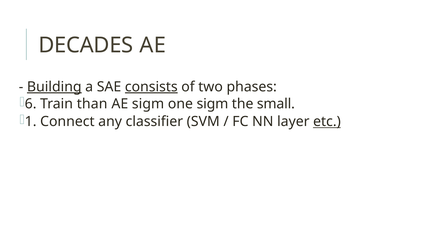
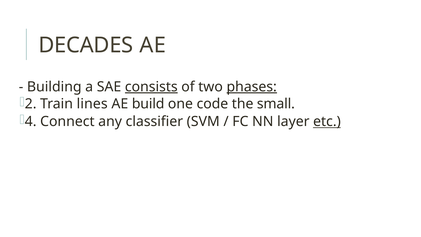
Building underline: present -> none (54, 87)
phases underline: none -> present (252, 87)
6: 6 -> 2 (31, 104)
than: than -> lines (92, 104)
AE sigm: sigm -> build (148, 104)
one sigm: sigm -> code (212, 104)
1: 1 -> 4 (31, 121)
